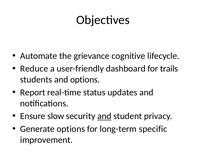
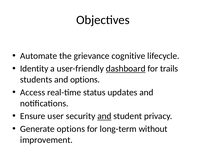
Reduce: Reduce -> Identity (34, 69)
dashboard underline: none -> present (126, 69)
Report: Report -> Access (33, 93)
slow: slow -> user (56, 116)
specific: specific -> without (153, 129)
